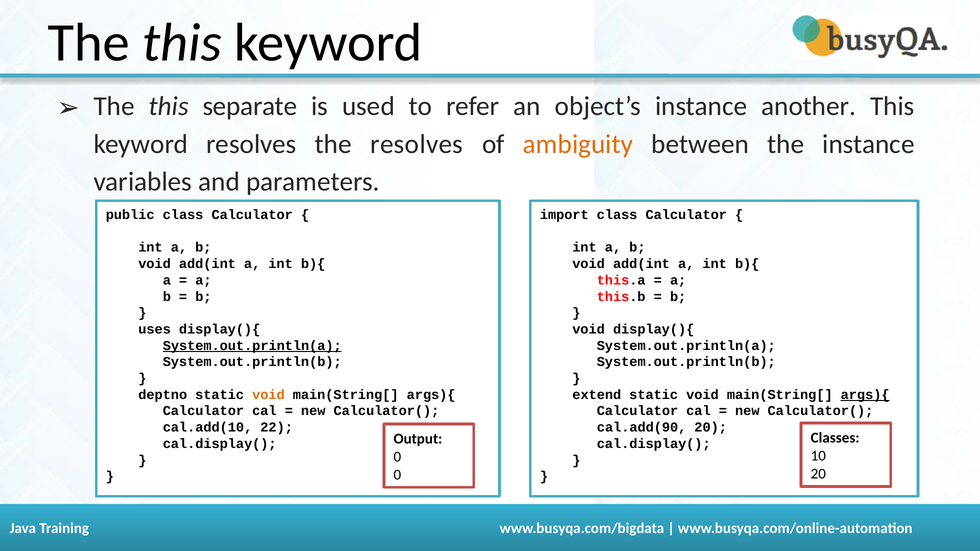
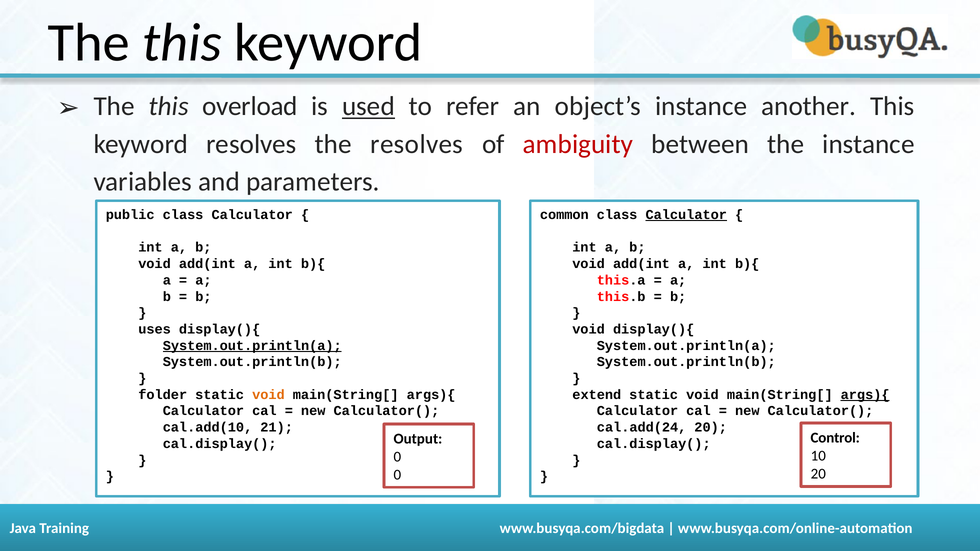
separate: separate -> overload (250, 106)
used underline: none -> present (368, 106)
ambiguity colour: orange -> red (578, 144)
import: import -> common (564, 215)
Calculator underline: none -> present (686, 215)
deptno: deptno -> folder (163, 395)
22: 22 -> 21 (277, 428)
cal.add(90: cal.add(90 -> cal.add(24 (642, 428)
Classes: Classes -> Control (835, 438)
